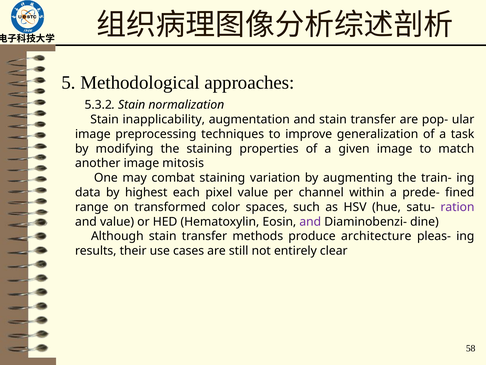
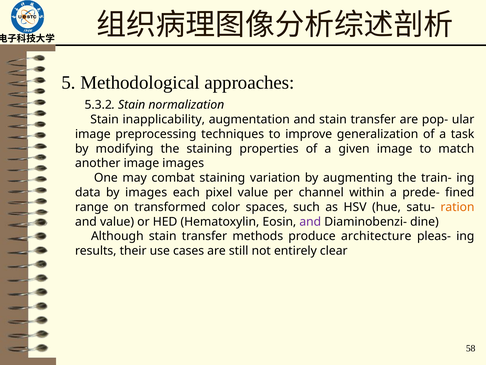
image mitosis: mitosis -> images (183, 163)
by highest: highest -> images (146, 192)
ration colour: purple -> orange (457, 207)
